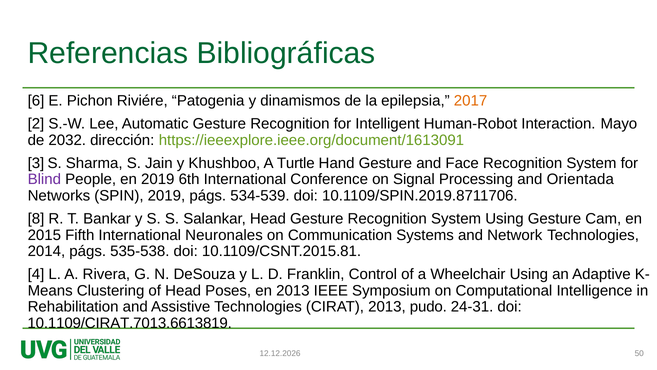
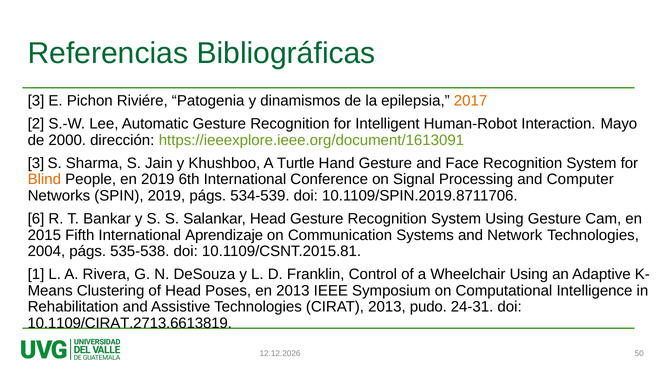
6: 6 -> 3 (36, 101)
2032: 2032 -> 2000 (67, 140)
Blind colour: purple -> orange (44, 179)
Orientada: Orientada -> Computer (580, 179)
8: 8 -> 6 (36, 219)
Neuronales: Neuronales -> Aprendizaje (224, 235)
2014: 2014 -> 2004 (46, 251)
4: 4 -> 1 (36, 274)
10.1109/CIRAT.7013.6613819: 10.1109/CIRAT.7013.6613819 -> 10.1109/CIRAT.2713.6613819 (130, 323)
